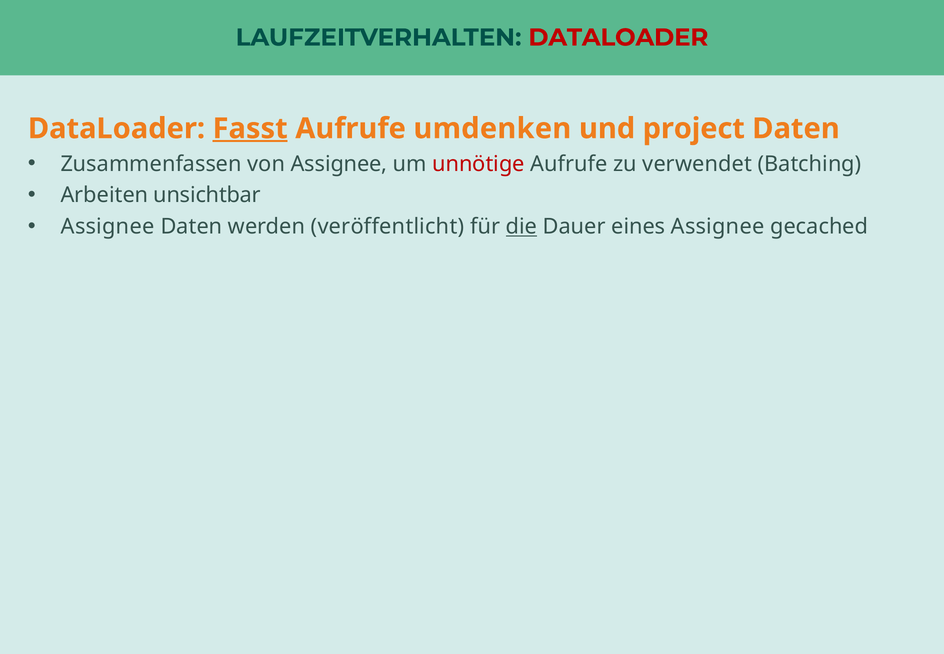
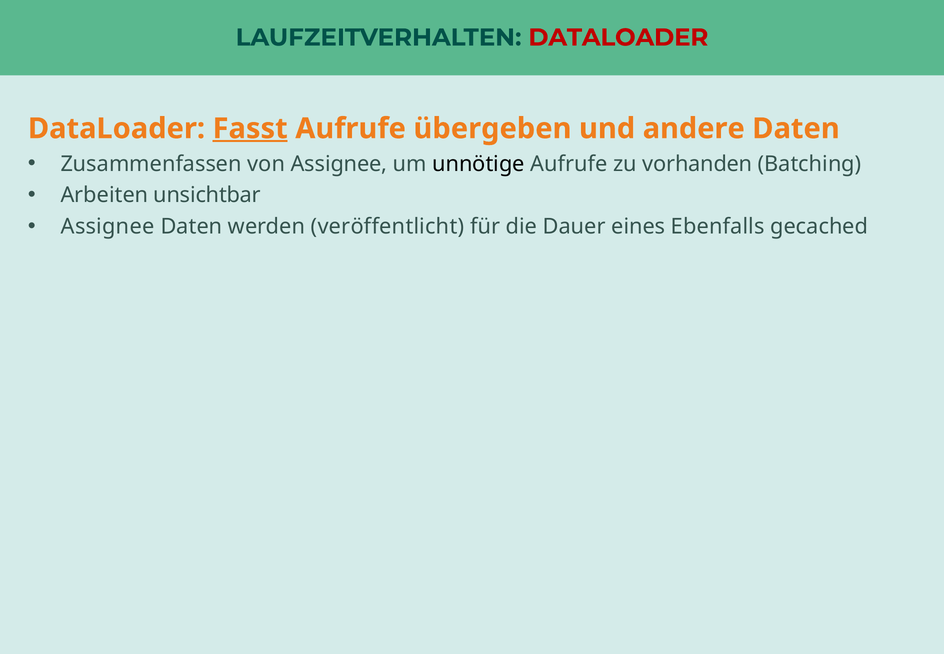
umdenken: umdenken -> übergeben (492, 128)
project: project -> andere (694, 128)
unnötige colour: red -> black (478, 164)
verwendet: verwendet -> vorhanden (697, 164)
die underline: present -> none (522, 226)
eines Assignee: Assignee -> Ebenfalls (718, 226)
